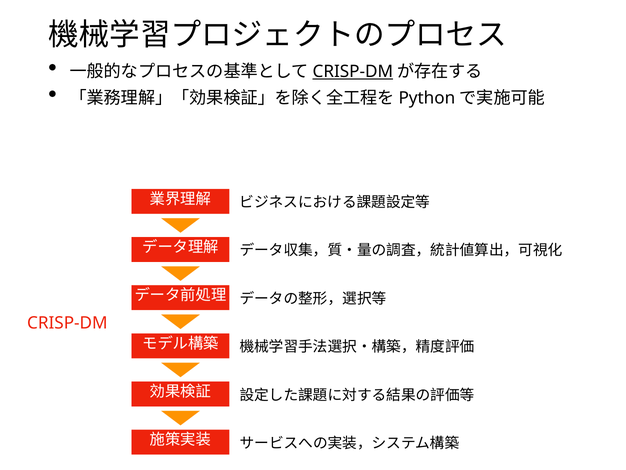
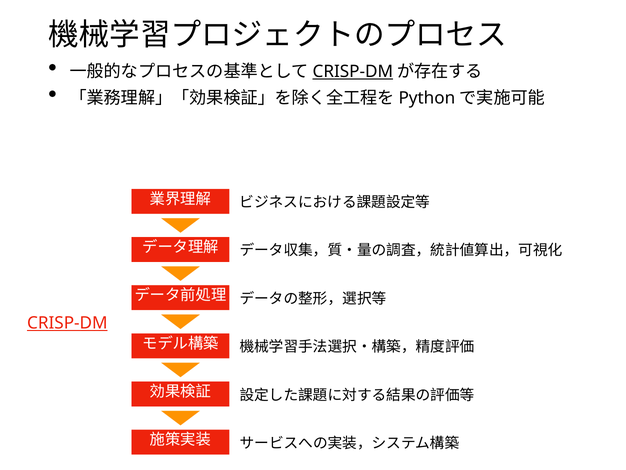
CRISP-DM underline: none -> present (67, 323)
